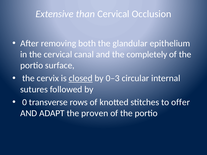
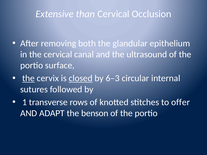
completely: completely -> ultrasound (147, 54)
the underline: none -> present (28, 78)
0–3: 0–3 -> 6–3 (113, 78)
0: 0 -> 1 (25, 102)
proven: proven -> benson (95, 113)
